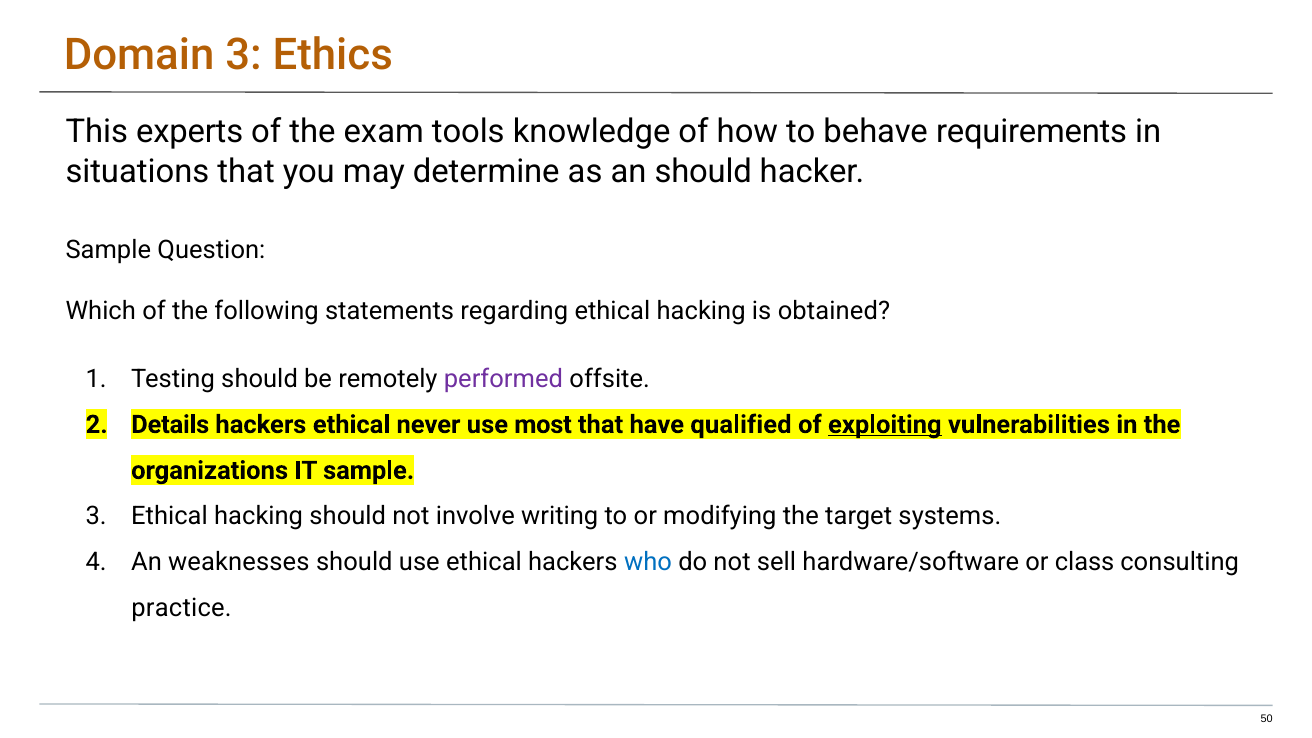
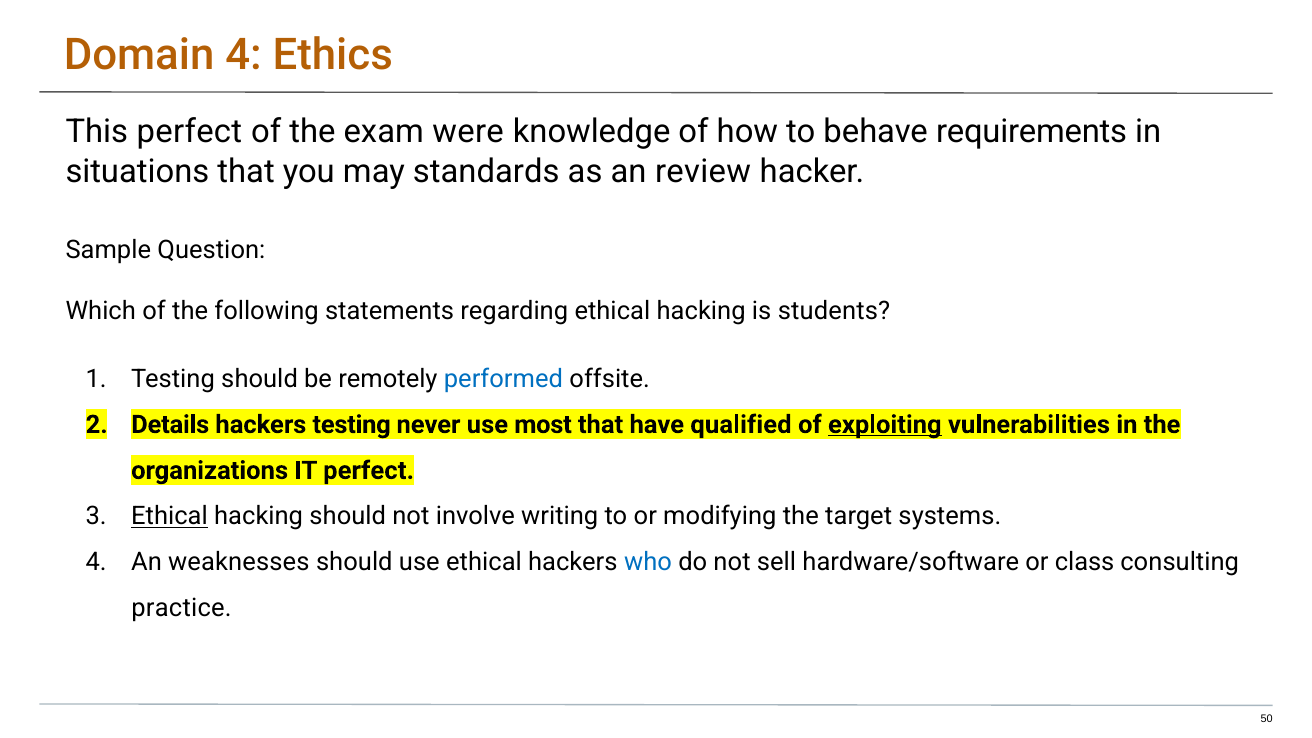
Domain 3: 3 -> 4 (244, 56)
This experts: experts -> perfect (189, 132)
tools: tools -> were (468, 132)
determine: determine -> standards (486, 171)
an should: should -> review (703, 171)
obtained: obtained -> students (834, 311)
performed colour: purple -> blue (503, 379)
hackers ethical: ethical -> testing (352, 425)
IT sample: sample -> perfect (369, 471)
Ethical underline: none -> present (169, 516)
